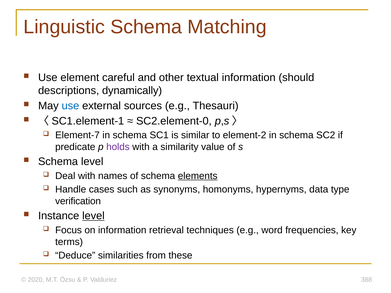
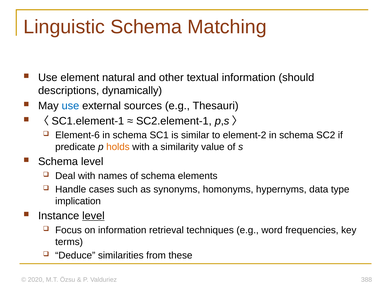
careful: careful -> natural (118, 78)
SC2.element-0: SC2.element-0 -> SC2.element-1 (174, 121)
Element-7: Element-7 -> Element-6 (77, 135)
holds colour: purple -> orange (118, 147)
elements underline: present -> none (198, 176)
verification: verification -> implication (78, 201)
